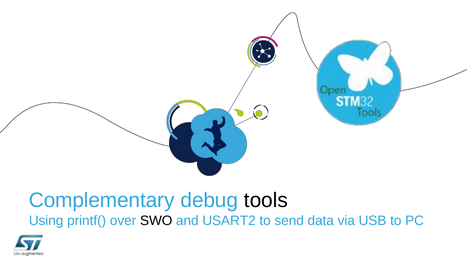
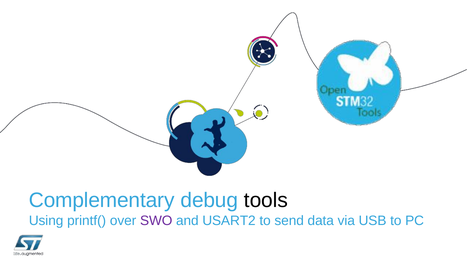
SWO colour: black -> purple (156, 221)
